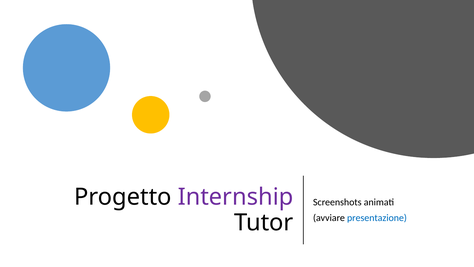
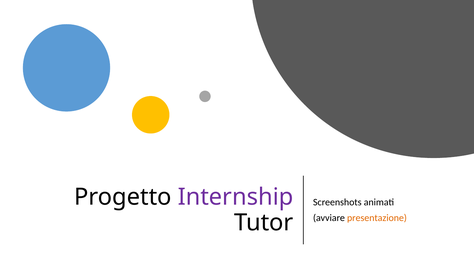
presentazione colour: blue -> orange (377, 217)
